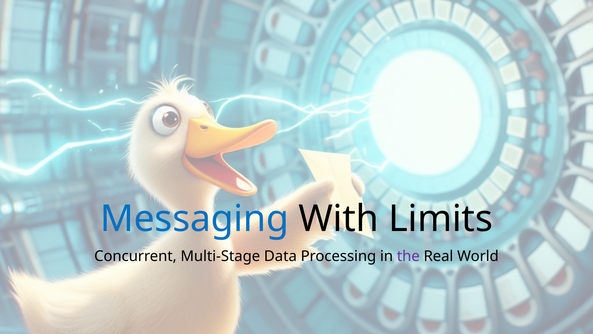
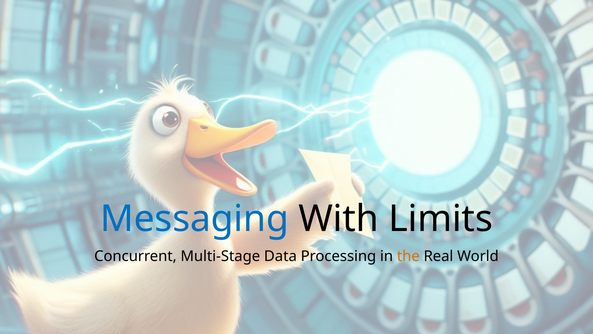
the colour: purple -> orange (408, 256)
